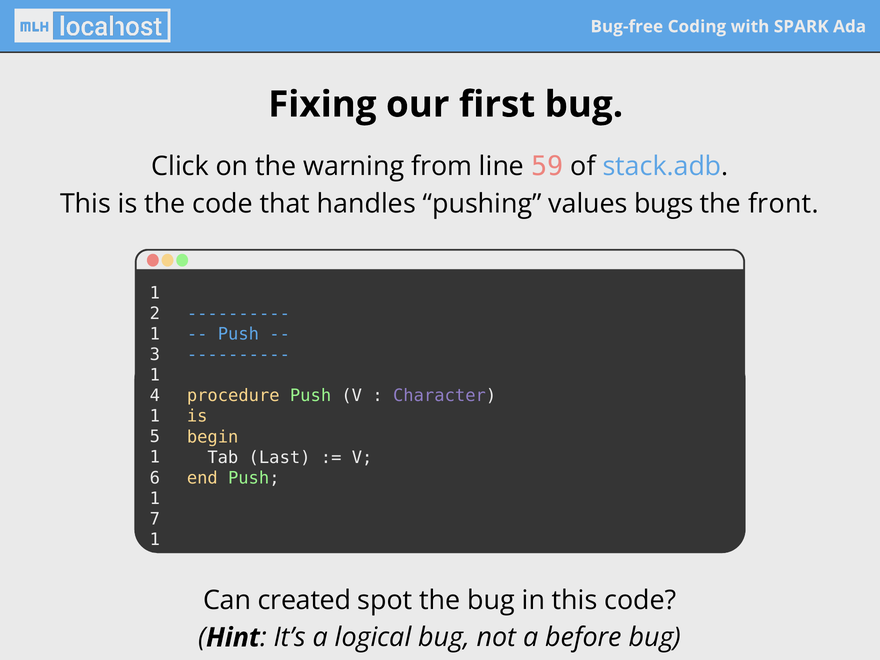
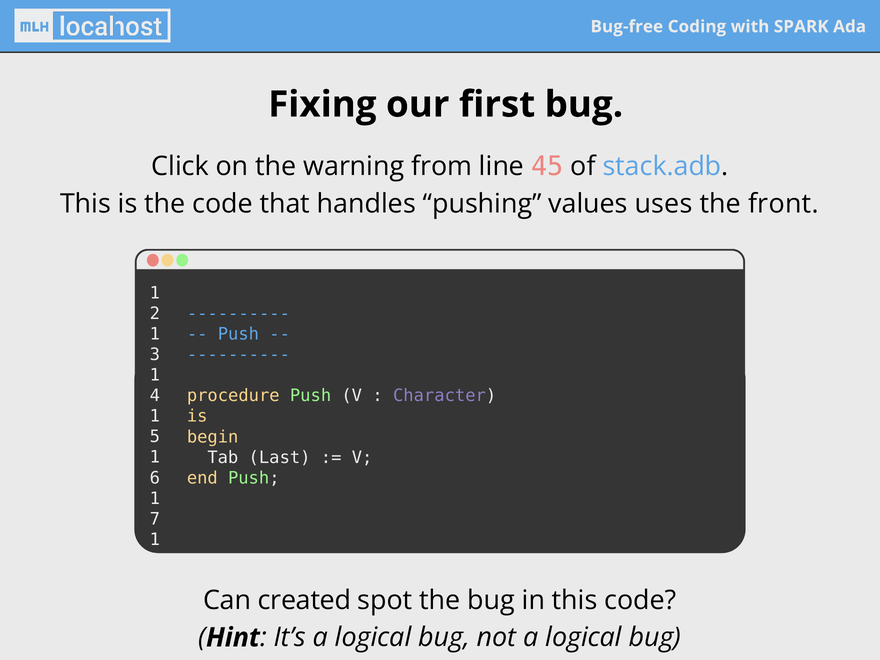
59: 59 -> 45 (547, 167)
bugs: bugs -> uses (664, 204)
not a before: before -> logical (584, 638)
